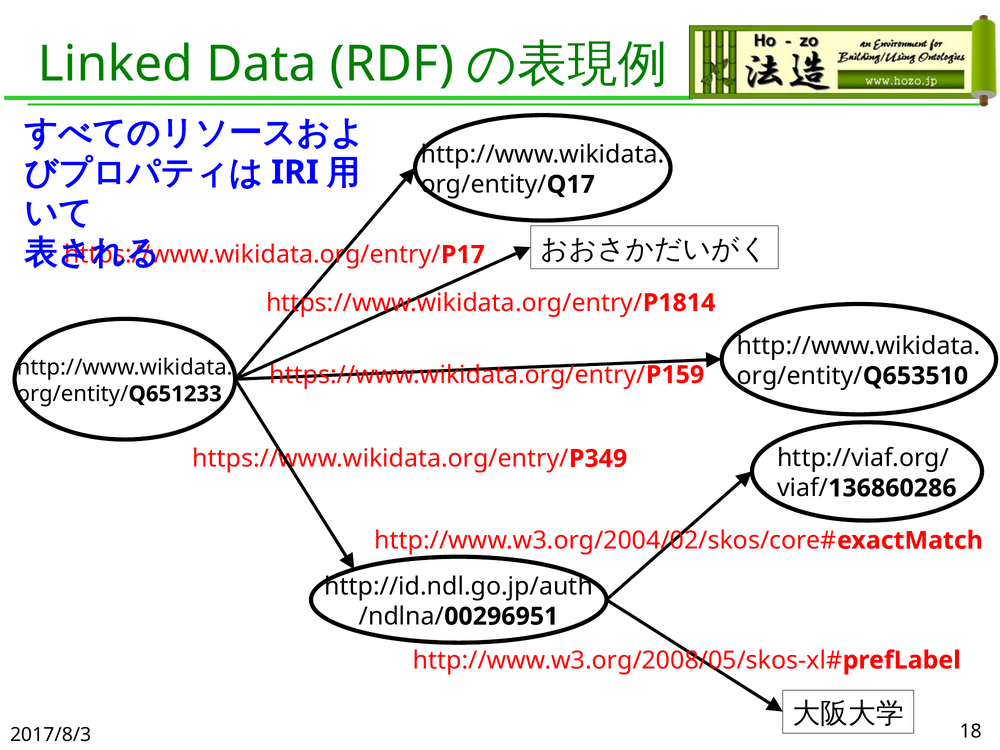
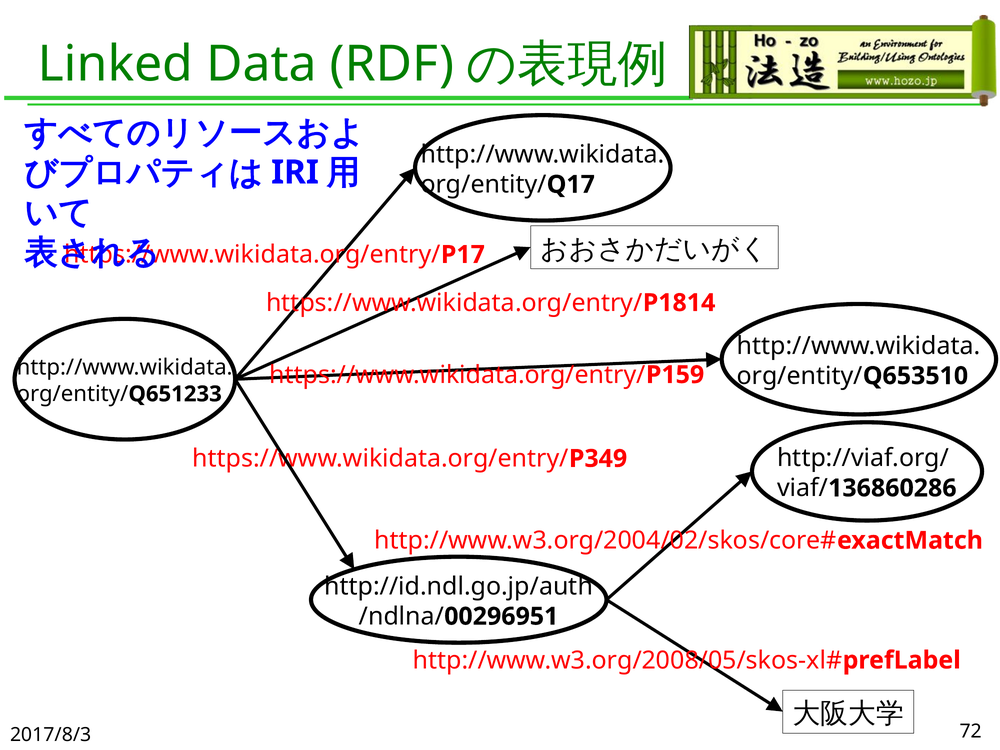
18: 18 -> 72 (971, 731)
